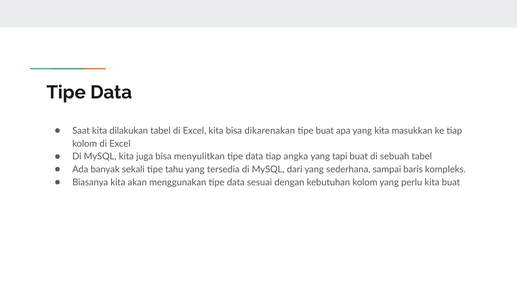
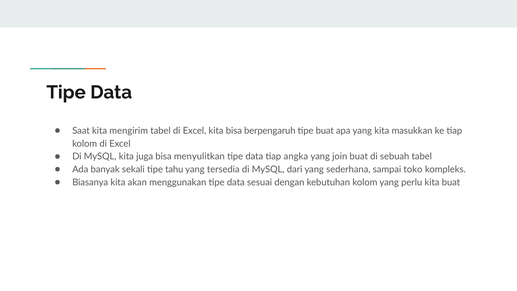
dilakukan: dilakukan -> mengirim (129, 131)
dikarenakan: dikarenakan -> berpengaruh (270, 131)
tapi: tapi -> join (340, 156)
baris: baris -> toko (413, 169)
